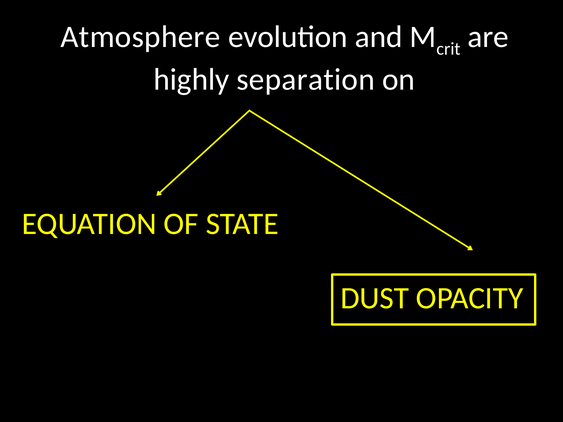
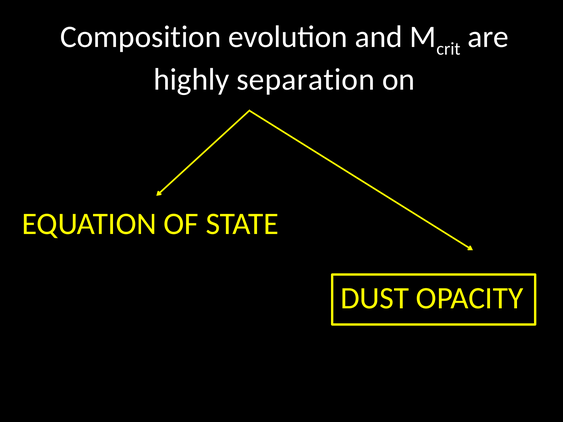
Atmosphere: Atmosphere -> Composition (141, 37)
